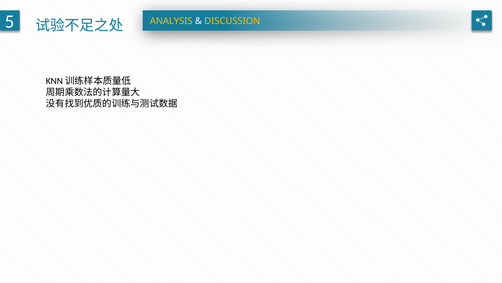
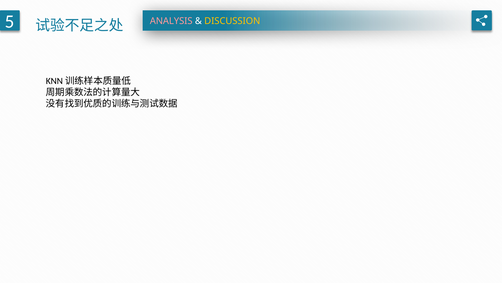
ANALYSIS colour: yellow -> pink (171, 21)
